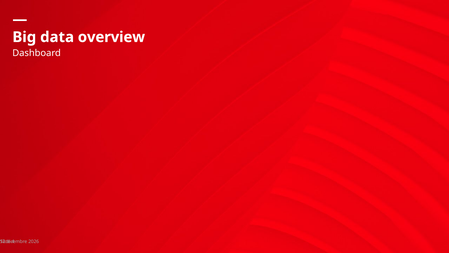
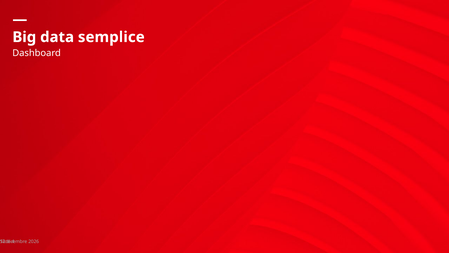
overview: overview -> semplice (111, 37)
